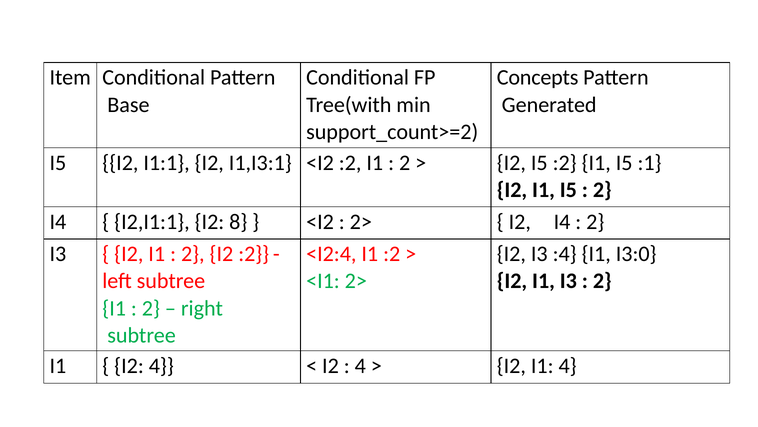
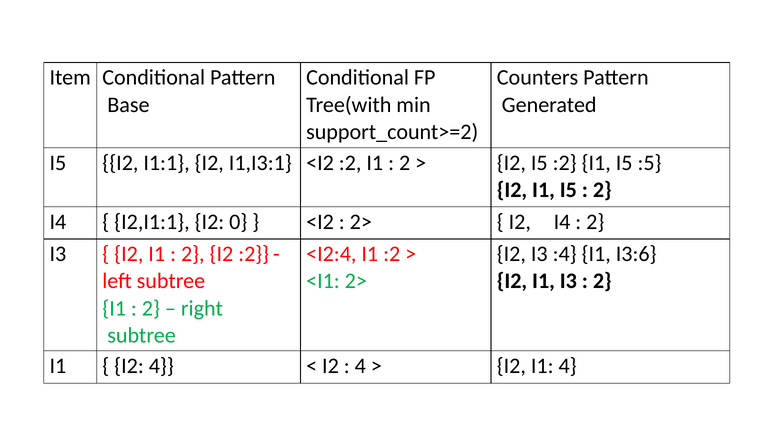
Concepts: Concepts -> Counters (538, 78)
:1: :1 -> :5 (650, 163)
8: 8 -> 0 (238, 222)
I3:0: I3:0 -> I3:6 (636, 254)
